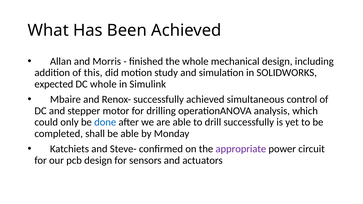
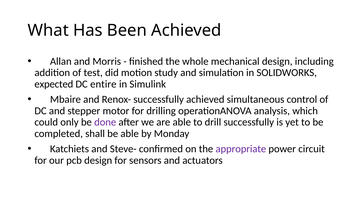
this: this -> test (93, 73)
DC whole: whole -> entire (103, 84)
done colour: blue -> purple (105, 122)
